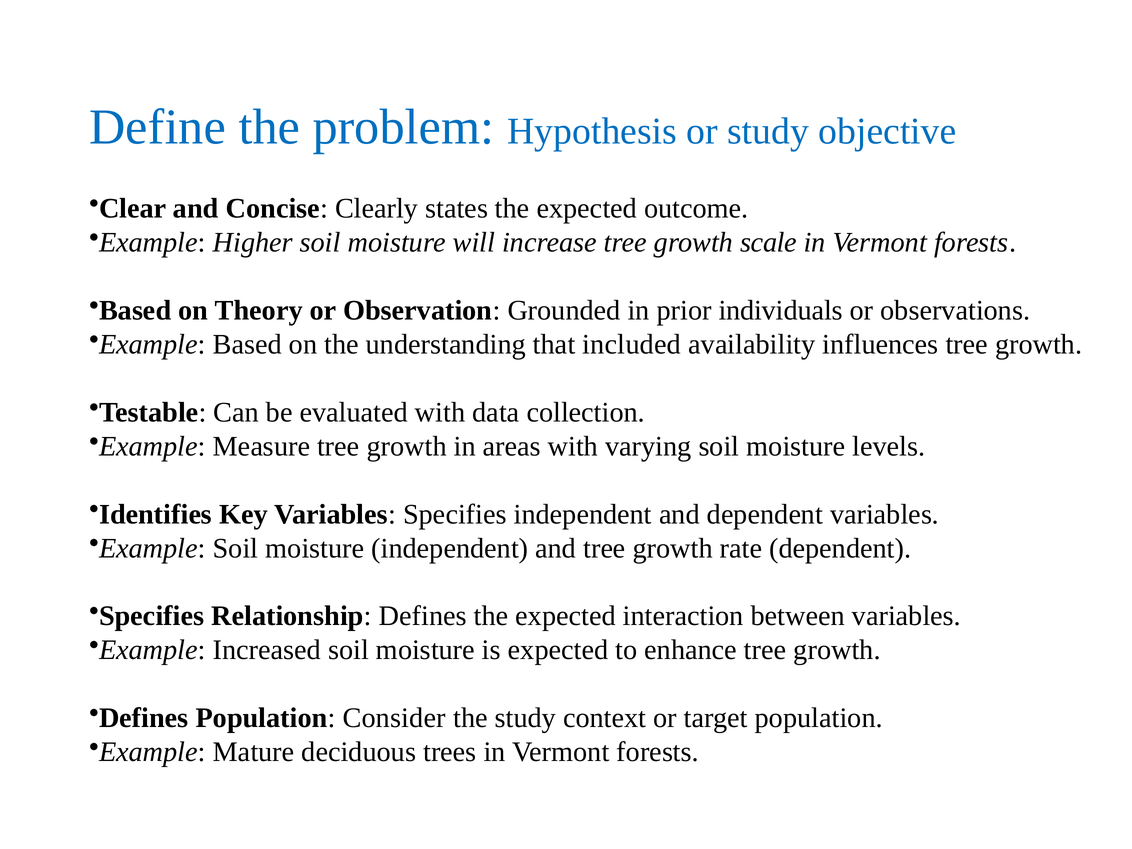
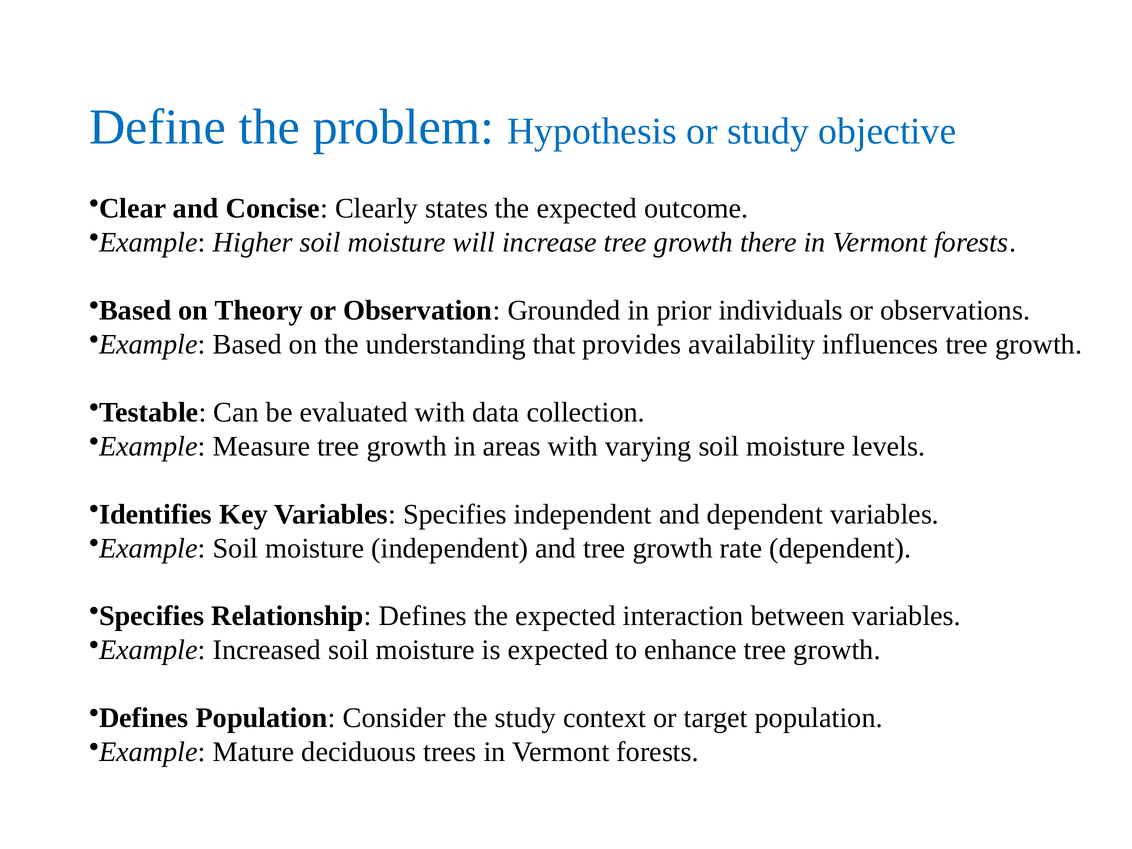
scale: scale -> there (769, 243)
included: included -> provides (632, 344)
